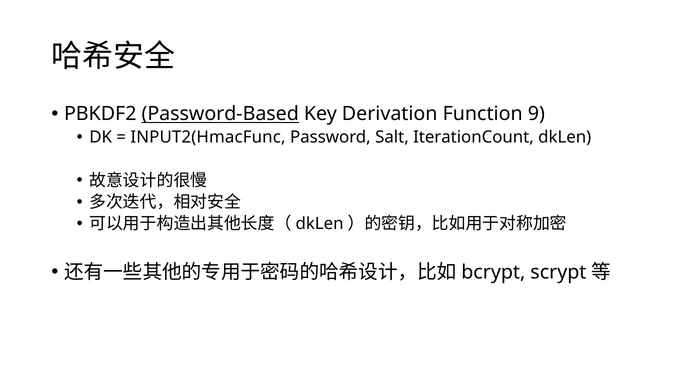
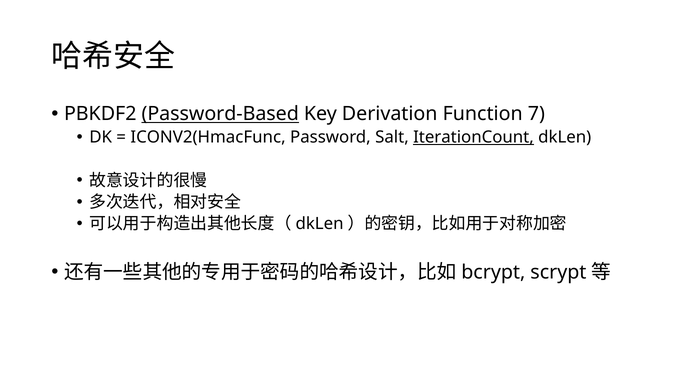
9: 9 -> 7 (536, 114)
INPUT2(HmacFunc: INPUT2(HmacFunc -> ICONV2(HmacFunc (208, 137)
IterationCount underline: none -> present (473, 137)
